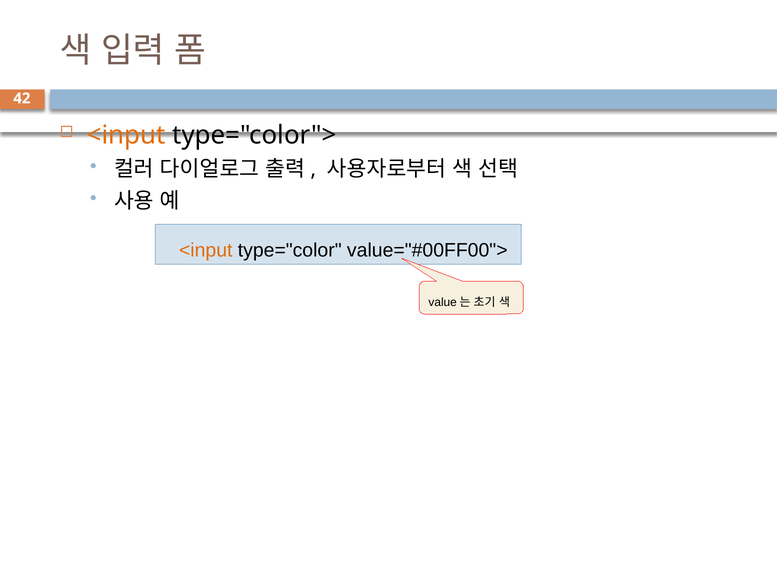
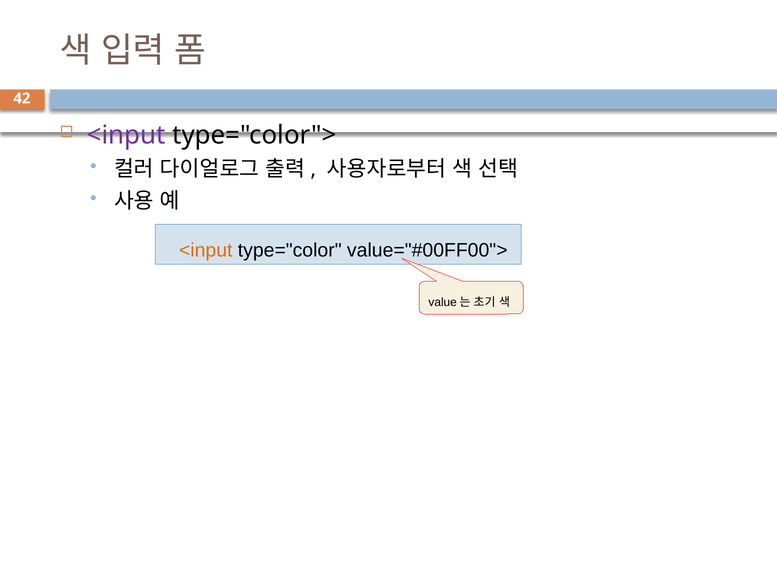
<input colour: orange -> purple (126, 135)
